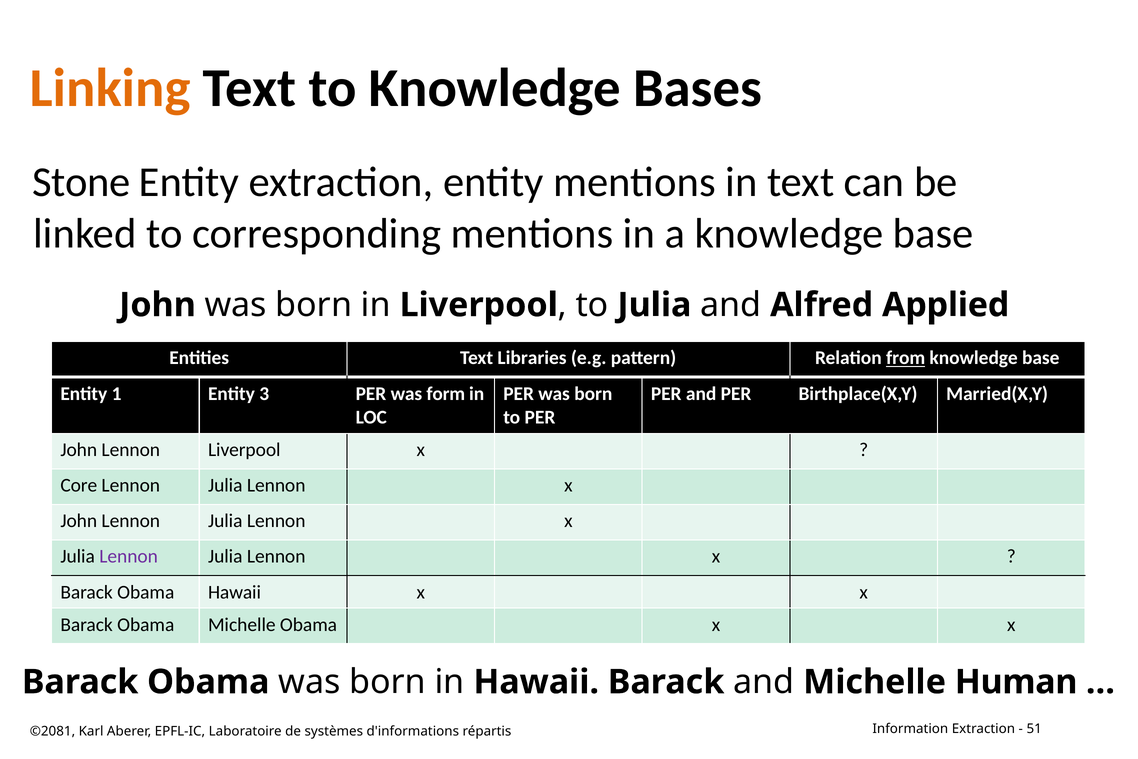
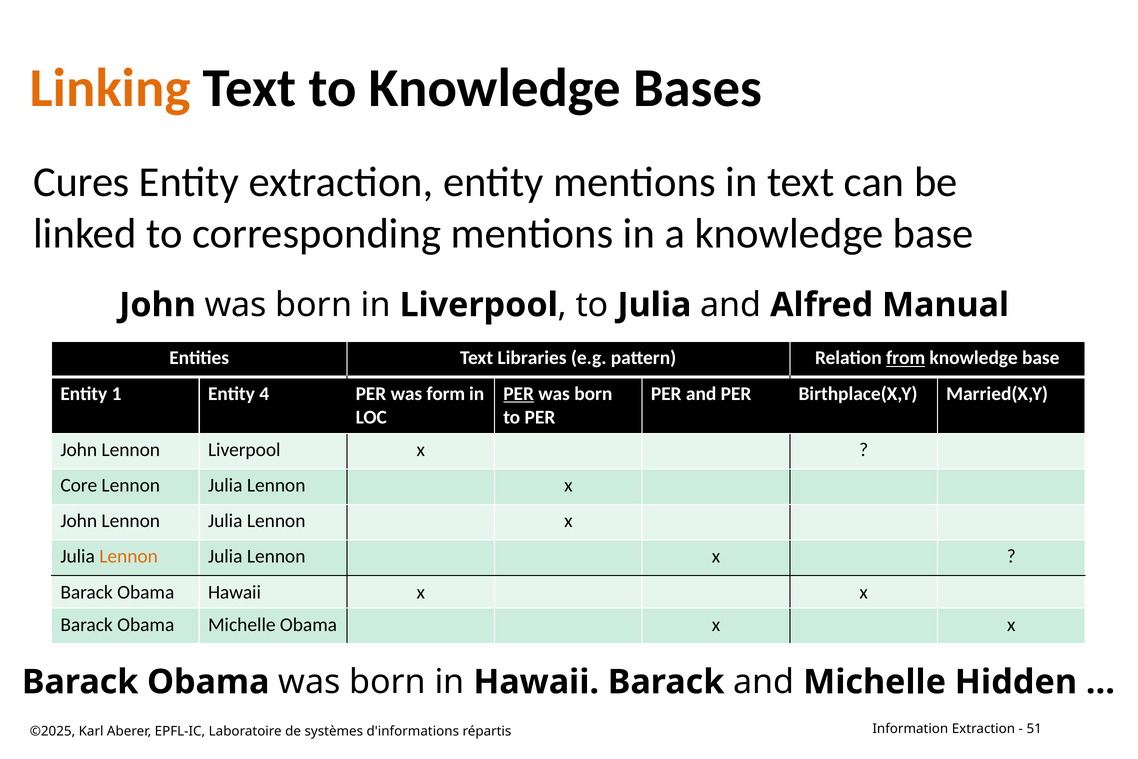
Stone: Stone -> Cures (81, 182)
Applied: Applied -> Manual (946, 305)
3: 3 -> 4 (264, 394)
PER underline: none -> present (519, 394)
Lennon colour: purple -> orange (129, 556)
Human: Human -> Hidden (1016, 682)
©2081: ©2081 -> ©2025 (53, 731)
